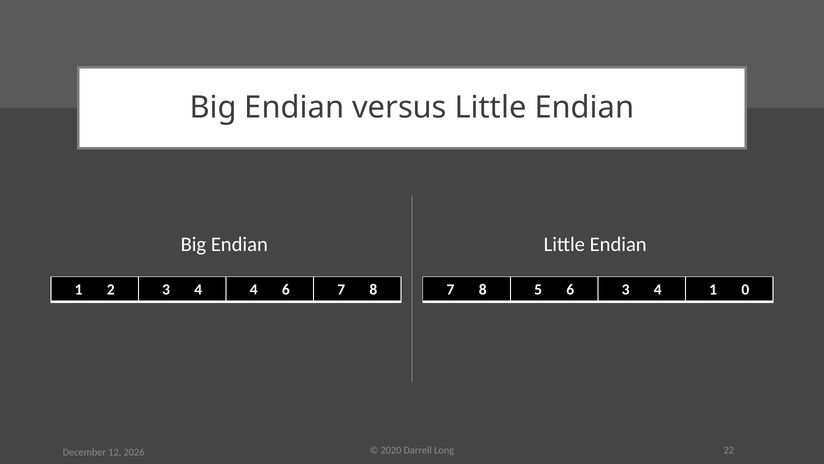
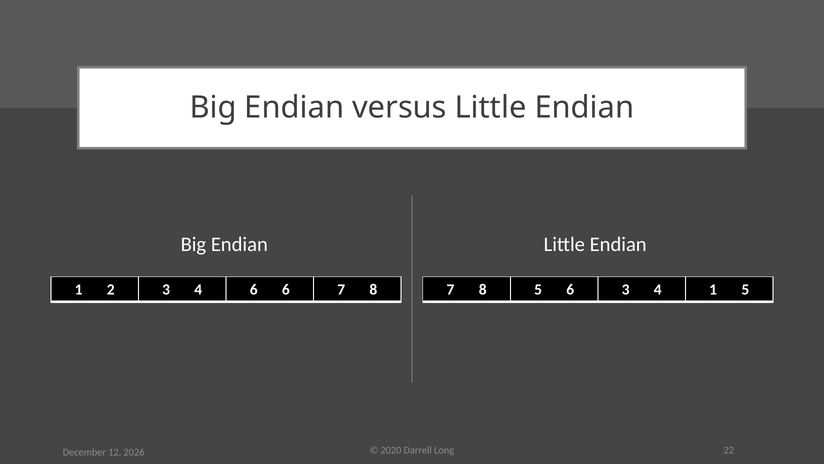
4 4: 4 -> 6 (254, 289)
1 0: 0 -> 5 (745, 289)
